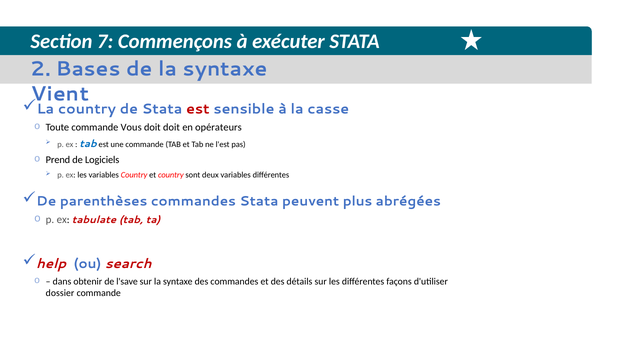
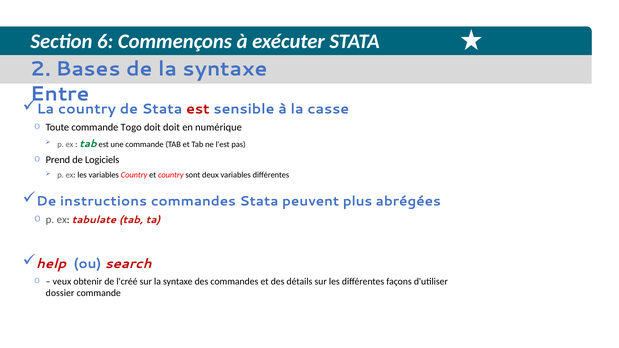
7: 7 -> 6 (105, 42)
Vient: Vient -> Entre (60, 94)
Vous: Vous -> Togo (131, 128)
opérateurs: opérateurs -> numérique (218, 128)
tab colour: blue -> green (88, 144)
parenthèses: parenthèses -> instructions (104, 201)
dans: dans -> veux (62, 281)
l'save: l'save -> l'créé (127, 281)
